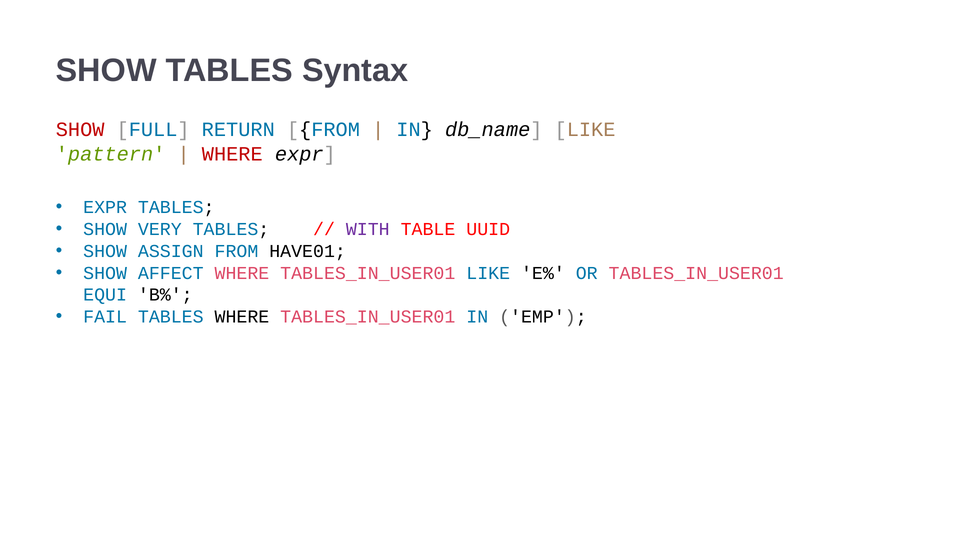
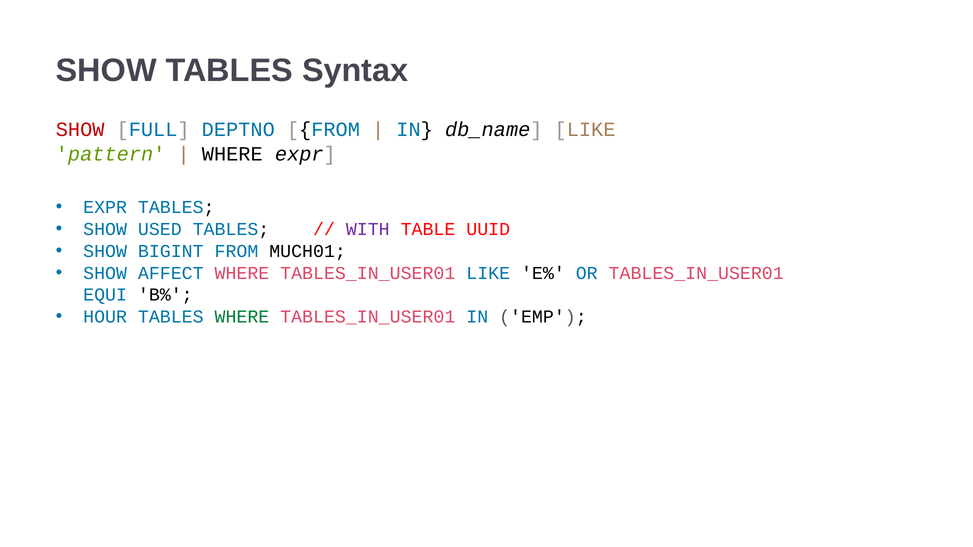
RETURN: RETURN -> DEPTNO (238, 130)
WHERE colour: red -> black (232, 154)
VERY: VERY -> USED (160, 229)
ASSIGN: ASSIGN -> BIGINT (171, 251)
HAVE01: HAVE01 -> MUCH01 (308, 251)
FAIL: FAIL -> HOUR (105, 317)
WHERE colour: black -> green (242, 317)
